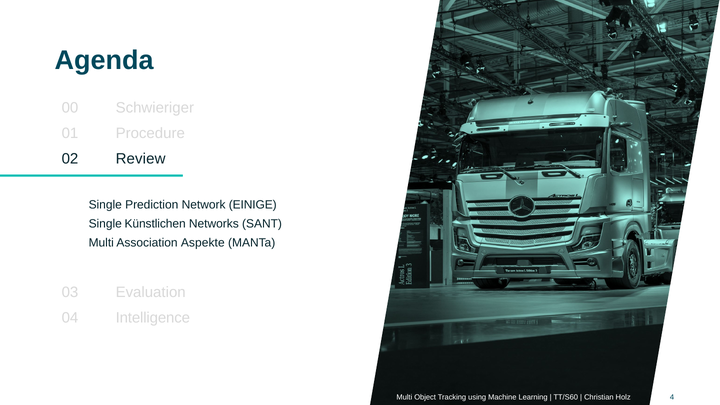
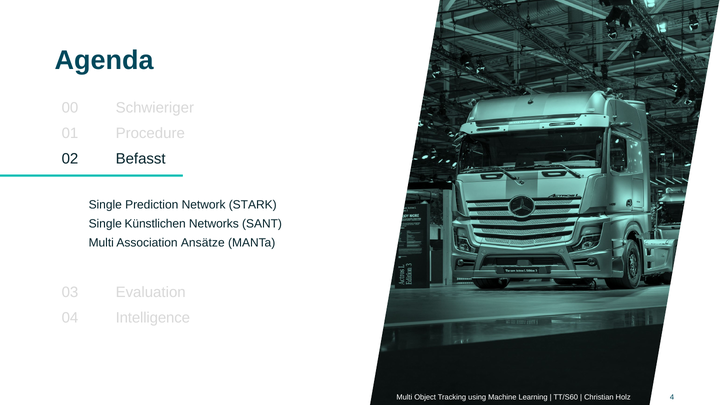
Review: Review -> Befasst (141, 159)
EINIGE: EINIGE -> STARK (253, 205)
Aspekte: Aspekte -> Ansätze (203, 243)
